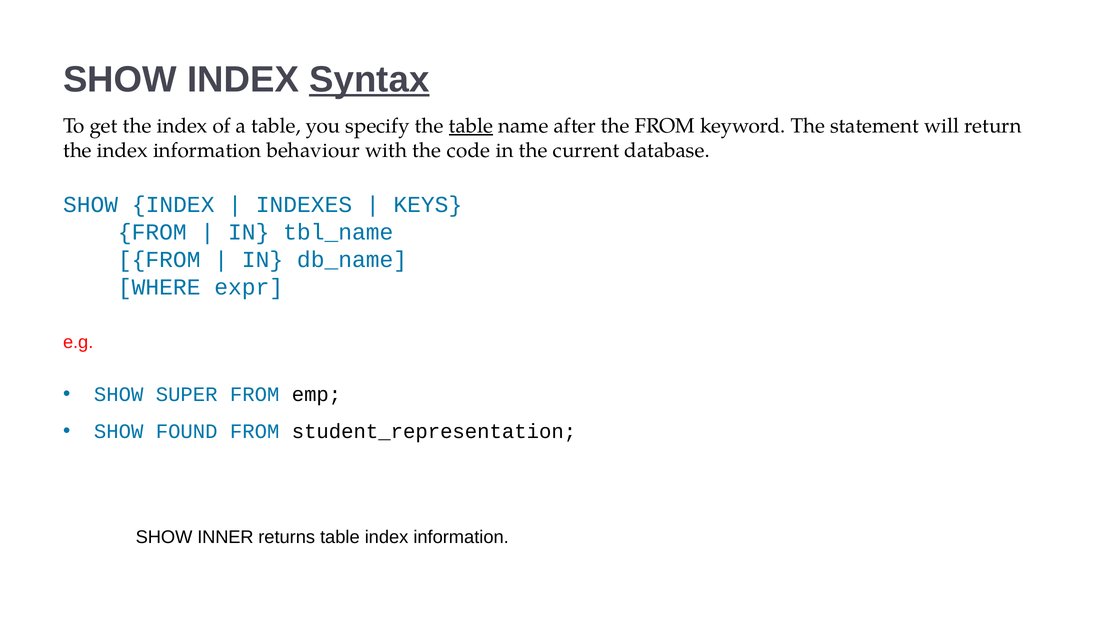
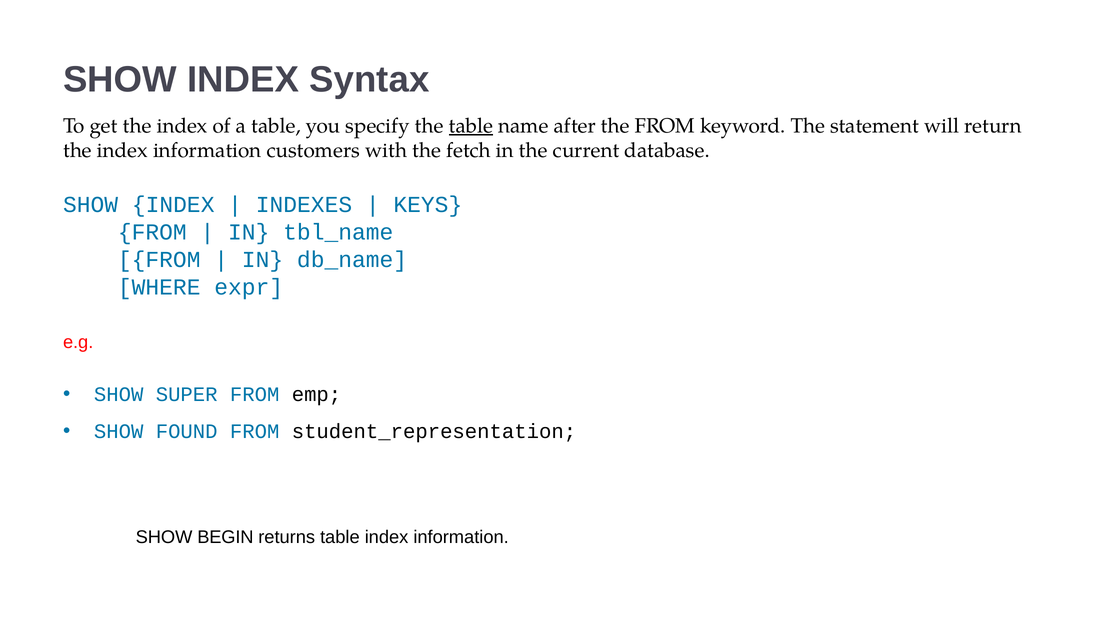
Syntax underline: present -> none (369, 80)
behaviour: behaviour -> customers (313, 151)
code: code -> fetch (469, 151)
INNER: INNER -> BEGIN (225, 538)
